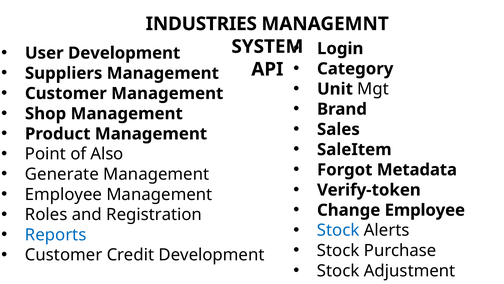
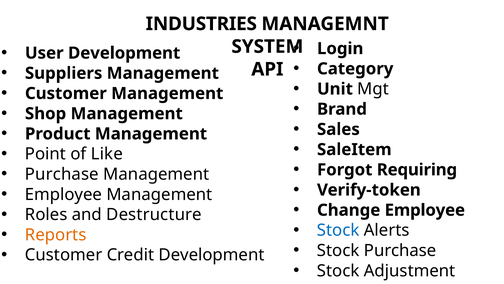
Also: Also -> Like (107, 154)
Metadata: Metadata -> Requiring (417, 169)
Generate: Generate -> Purchase (62, 174)
Registration: Registration -> Destructure (154, 214)
Reports colour: blue -> orange (56, 234)
